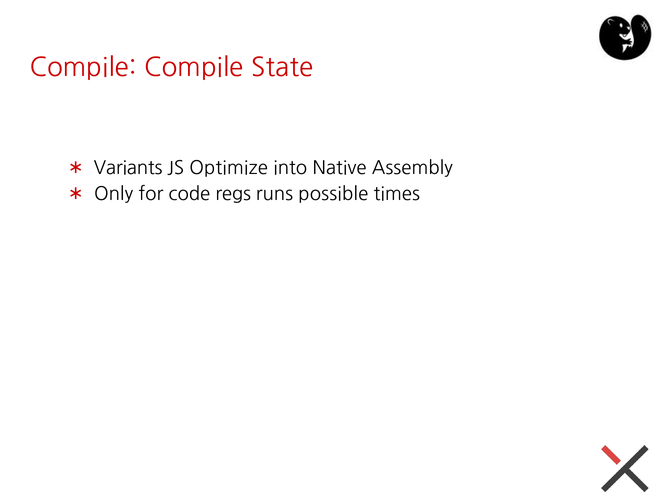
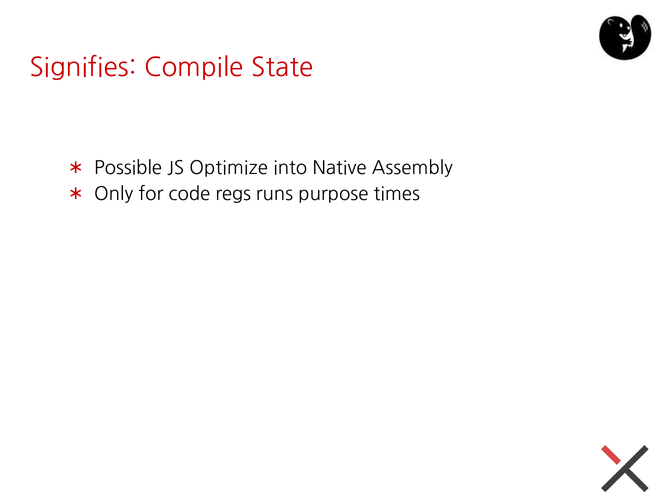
Compile: Compile -> Signifies (83, 68)
Variants: Variants -> Possible (128, 168)
possible: possible -> purpose (333, 194)
